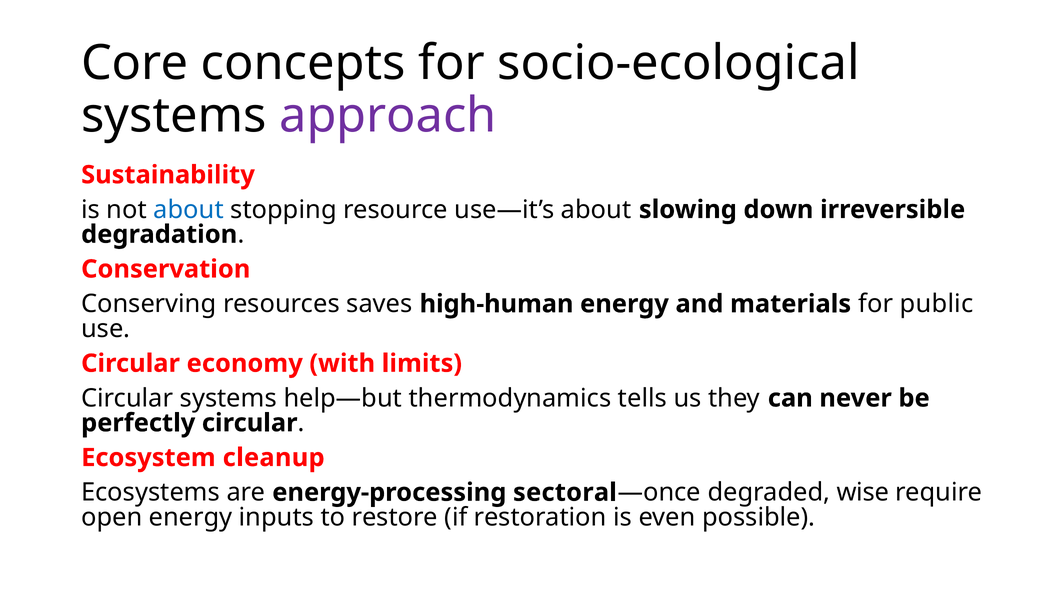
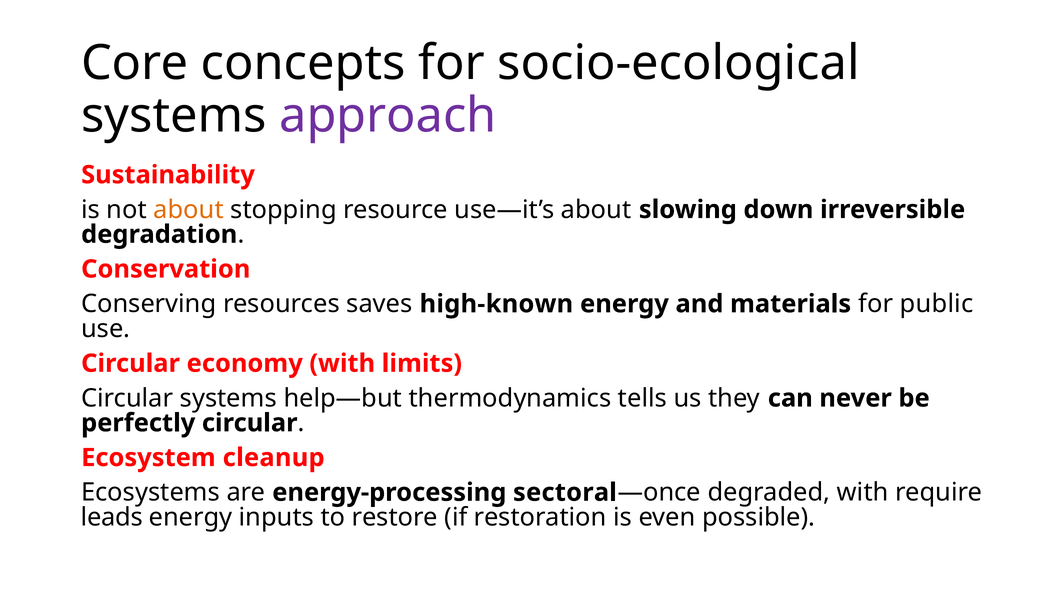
about colour: blue -> orange (189, 209)
high-human: high-human -> high-known (496, 304)
degraded wise: wise -> with (863, 492)
open: open -> leads (112, 517)
